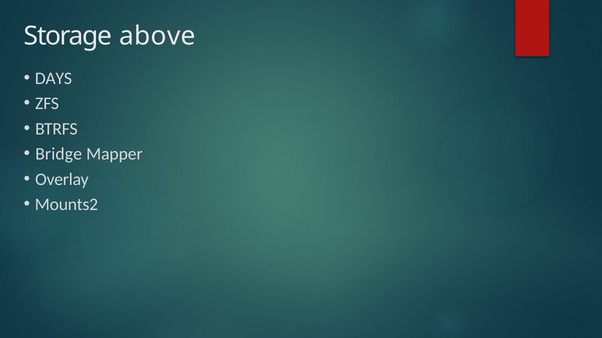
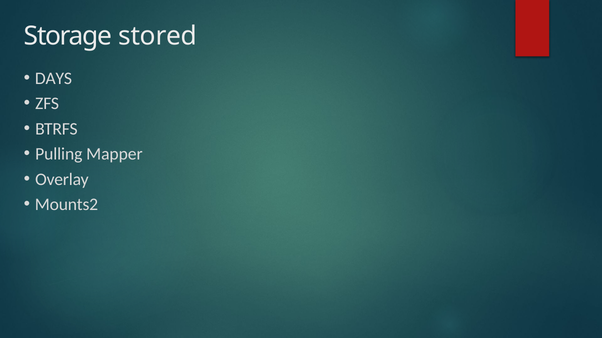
above: above -> stored (158, 36)
Bridge: Bridge -> Pulling (59, 154)
